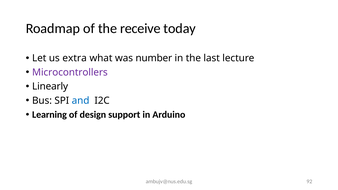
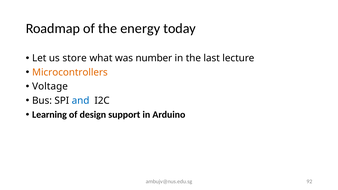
receive: receive -> energy (140, 28)
extra: extra -> store (75, 58)
Microcontrollers colour: purple -> orange (70, 72)
Linearly: Linearly -> Voltage (50, 87)
